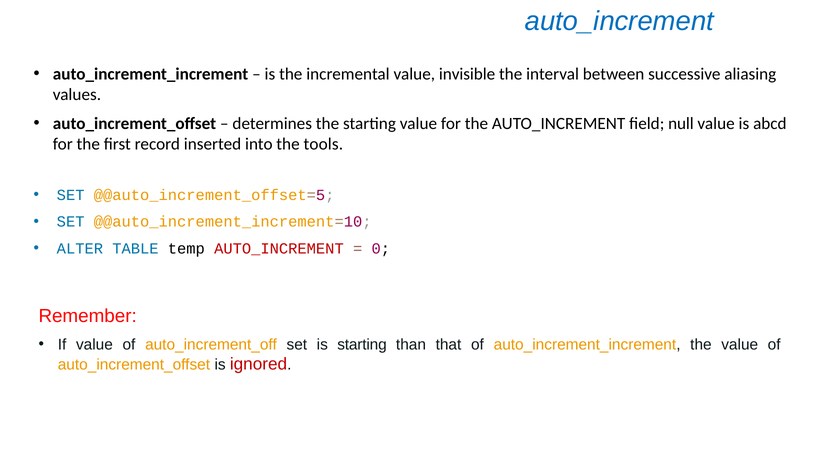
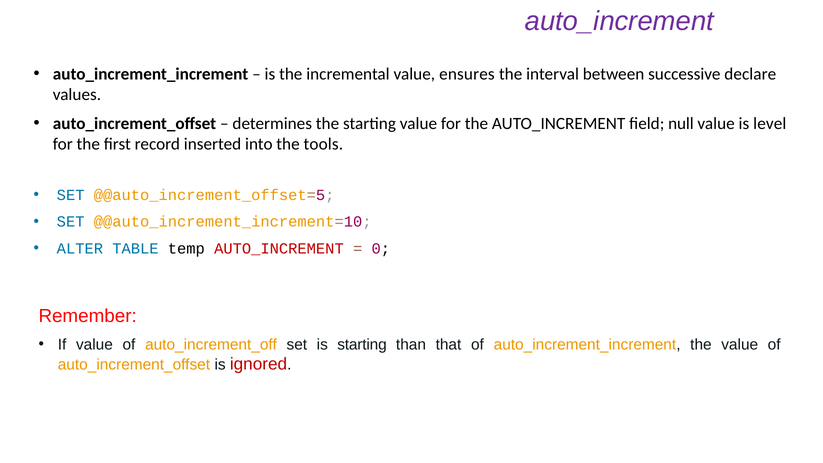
auto_increment colour: blue -> purple (619, 21)
invisible: invisible -> ensures (467, 74)
aliasing: aliasing -> declare (750, 74)
abcd: abcd -> level (770, 123)
